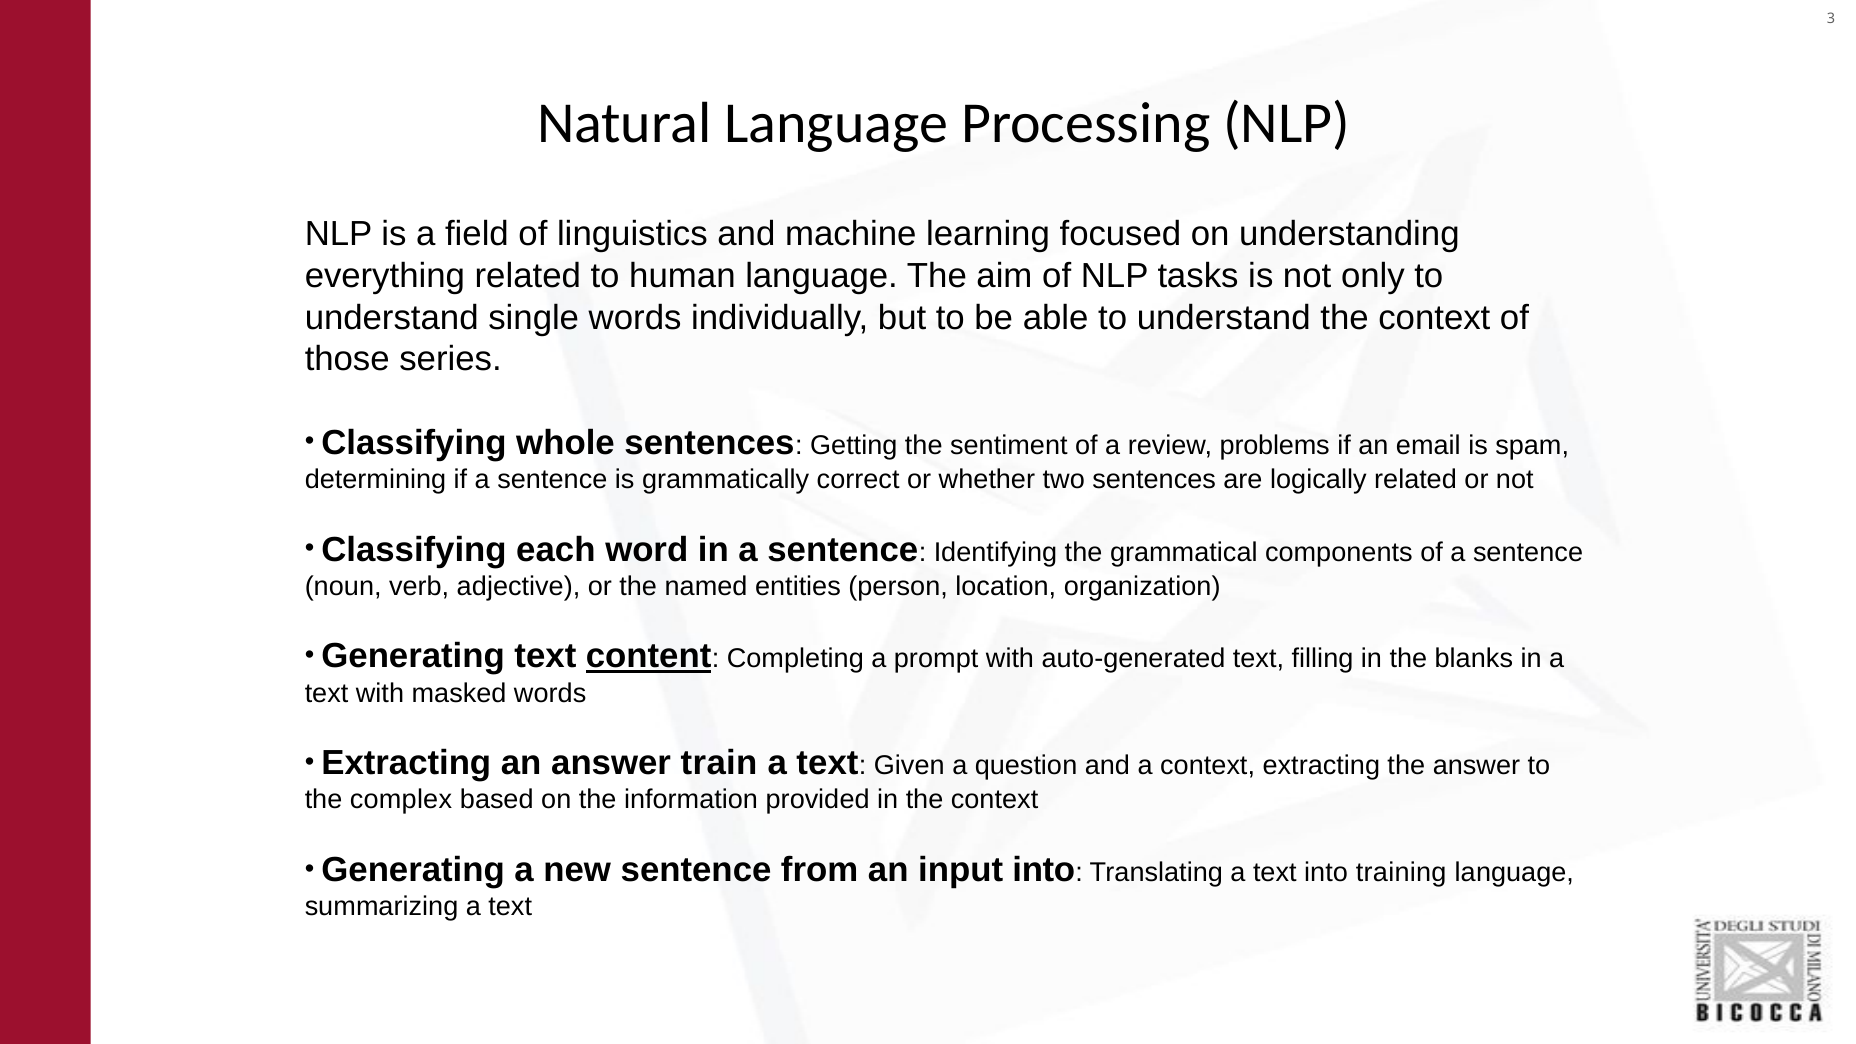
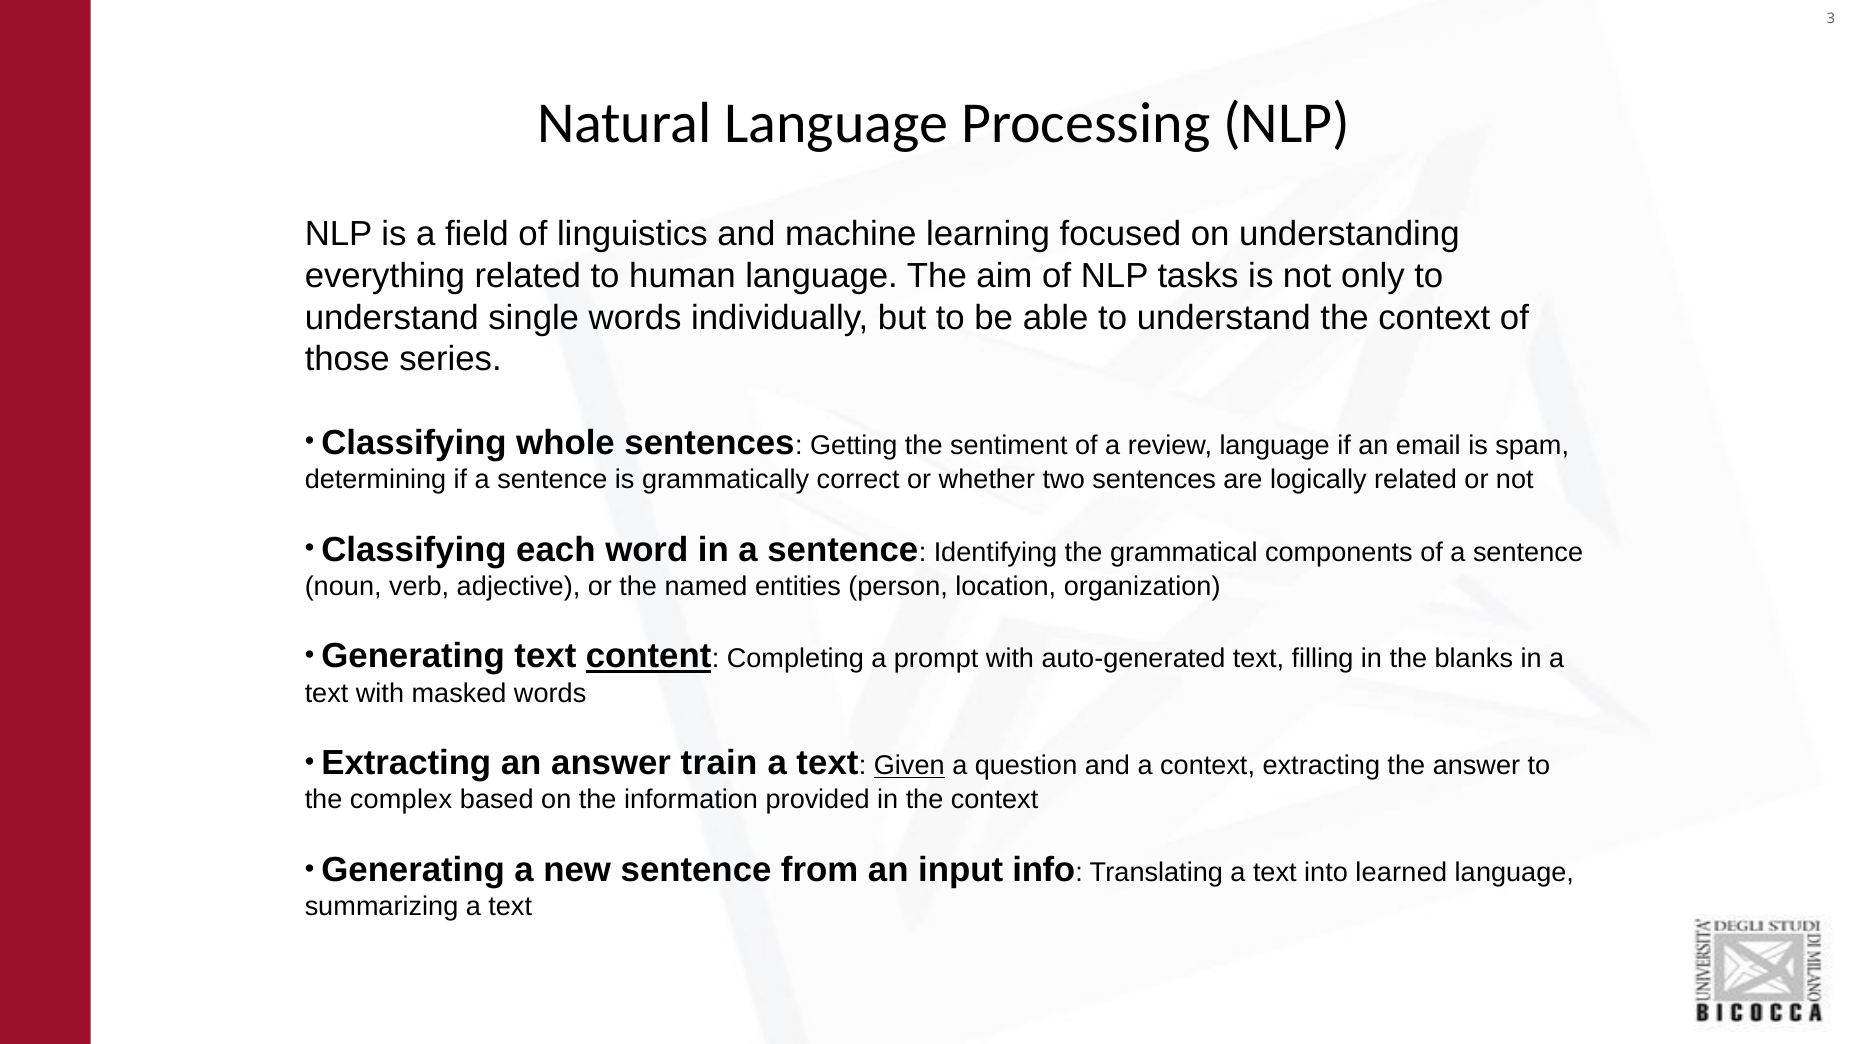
review problems: problems -> language (1275, 446)
Given underline: none -> present (909, 766)
input into: into -> info (1044, 870)
training: training -> learned (1401, 873)
